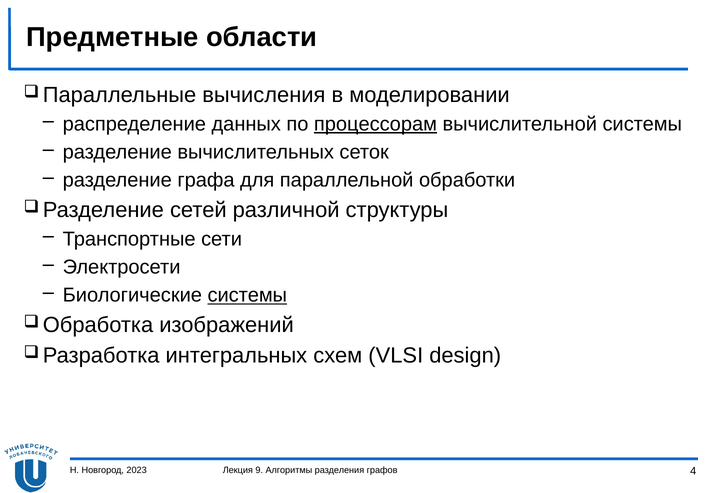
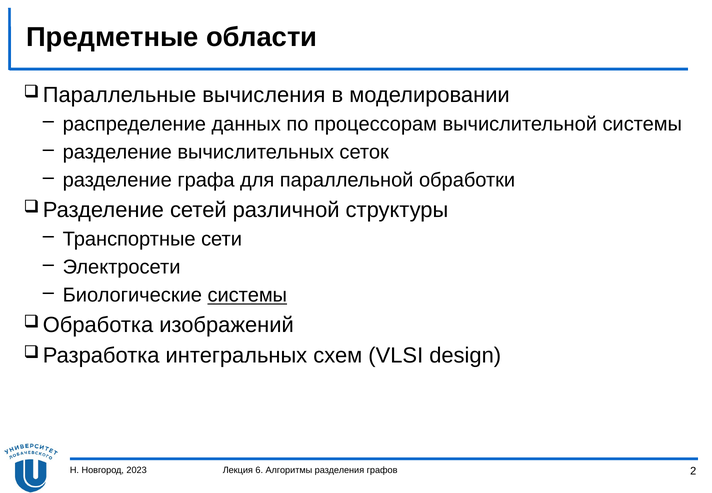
процессорам underline: present -> none (375, 124)
9: 9 -> 6 (259, 470)
4: 4 -> 2 (693, 471)
